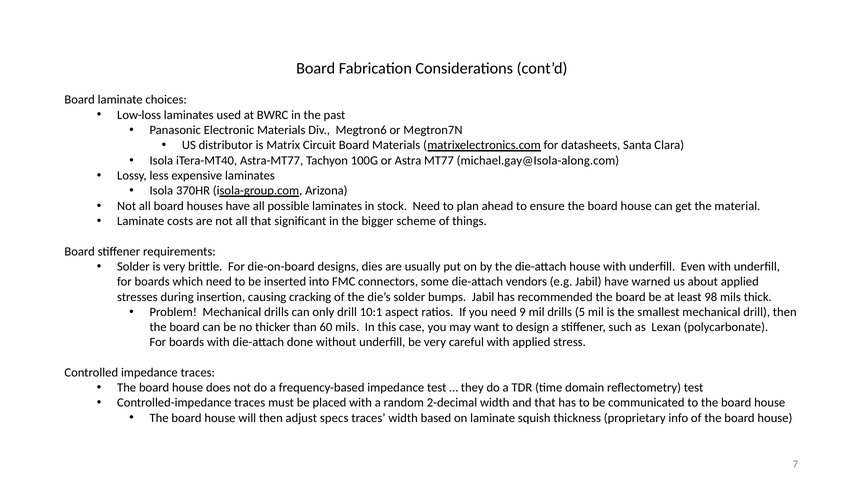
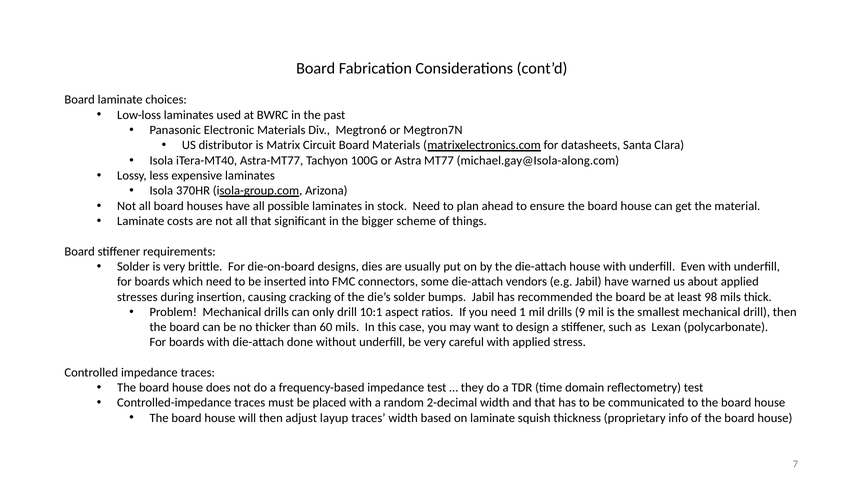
9: 9 -> 1 (523, 312)
5: 5 -> 9 (580, 312)
specs: specs -> layup (334, 418)
